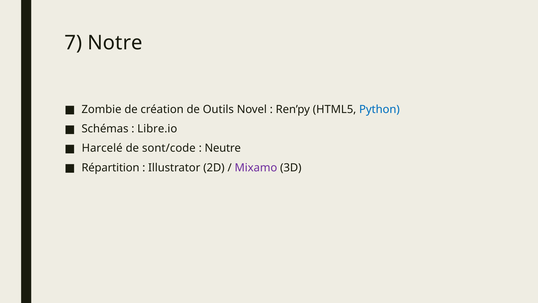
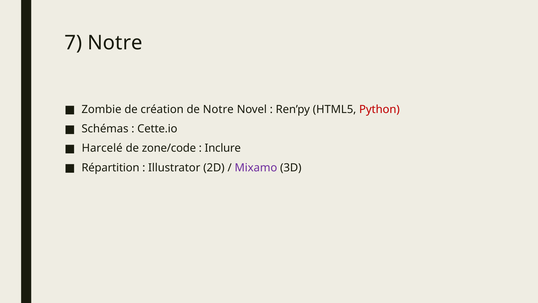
de Outils: Outils -> Notre (218, 109)
Python colour: blue -> red (379, 109)
Libre.io: Libre.io -> Cette.io (157, 129)
sont/code: sont/code -> zone/code (169, 148)
Neutre: Neutre -> Inclure (223, 148)
